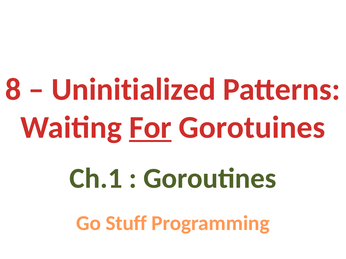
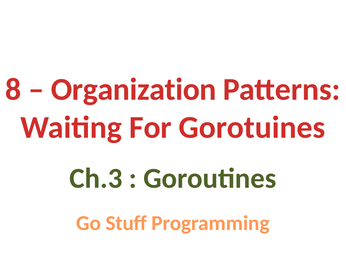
Uninitialized: Uninitialized -> Organization (134, 90)
For underline: present -> none (150, 128)
Ch.1: Ch.1 -> Ch.3 (96, 179)
